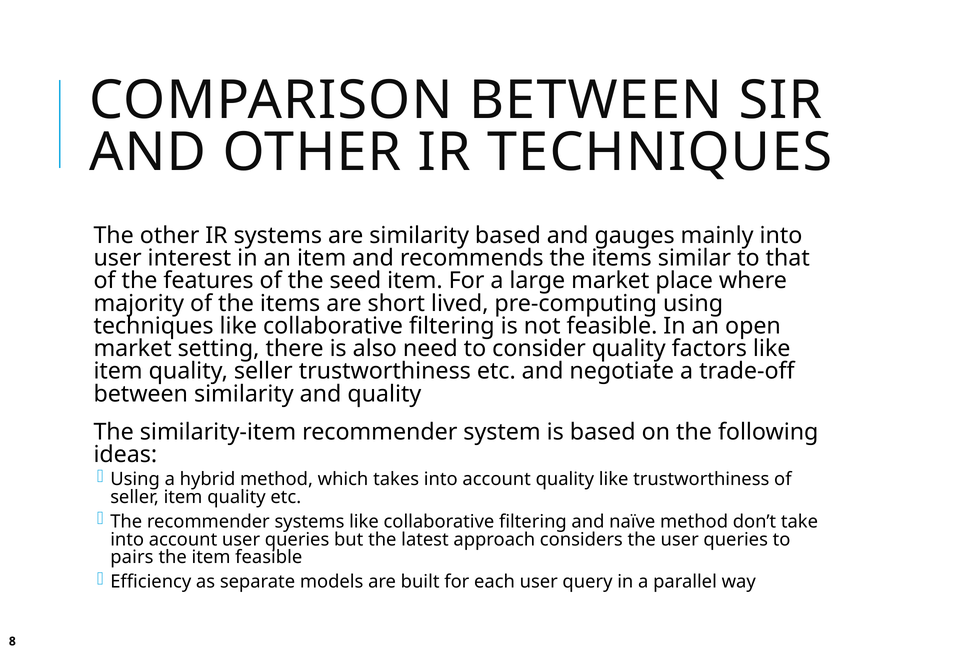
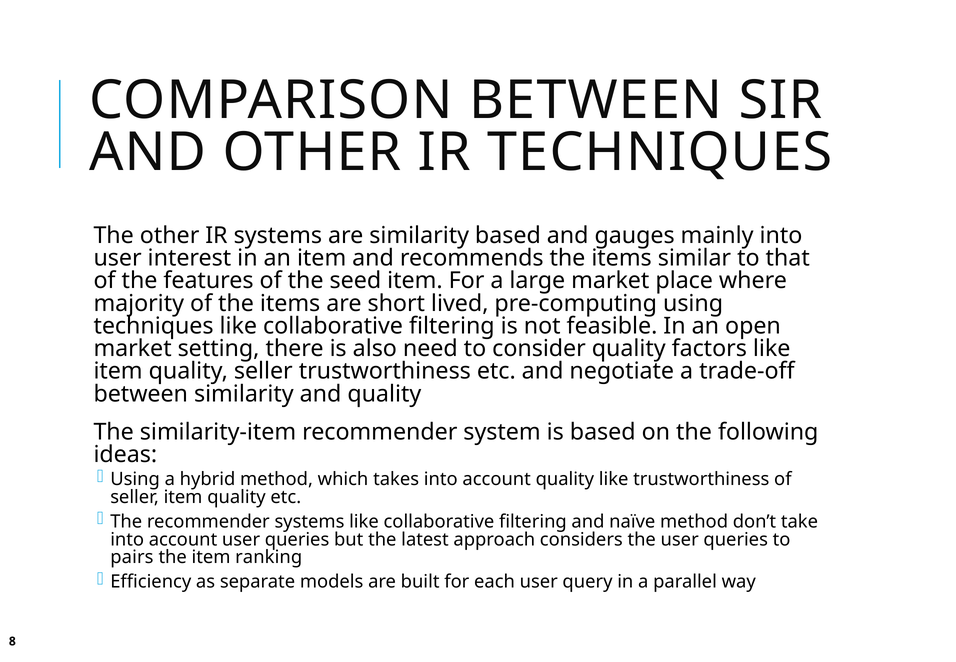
item feasible: feasible -> ranking (269, 557)
